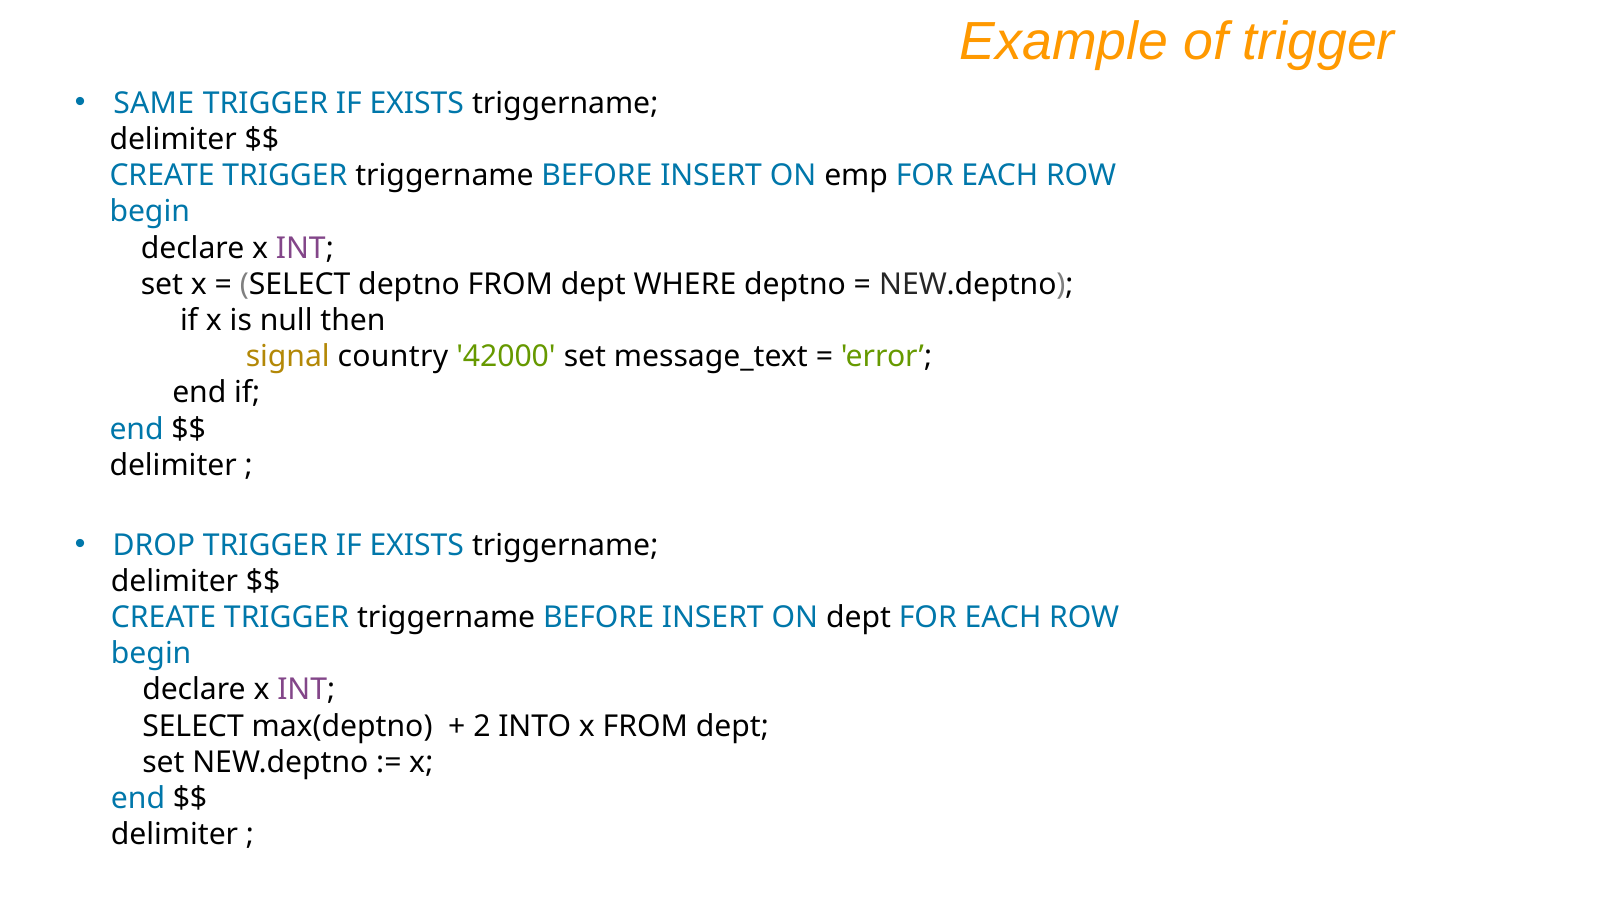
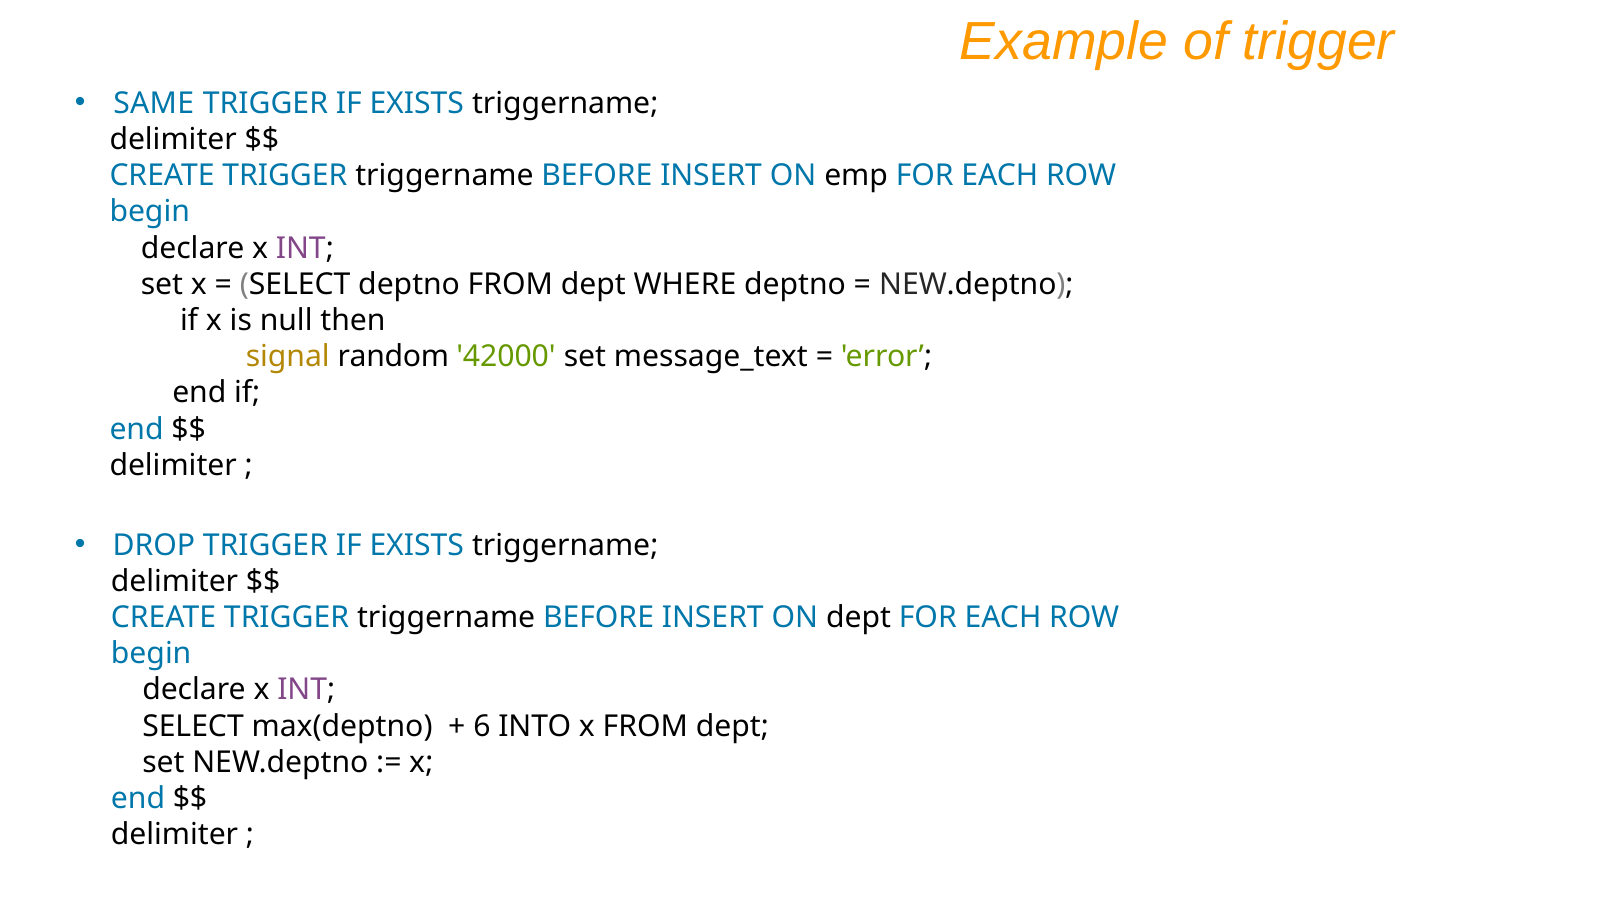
country: country -> random (393, 356)
2: 2 -> 6 (482, 726)
